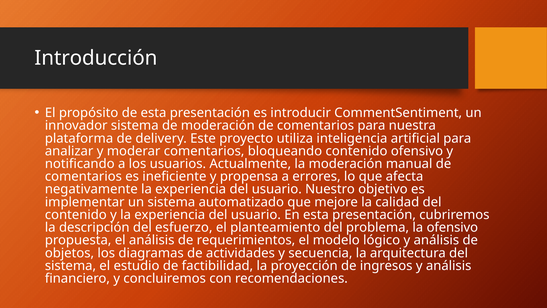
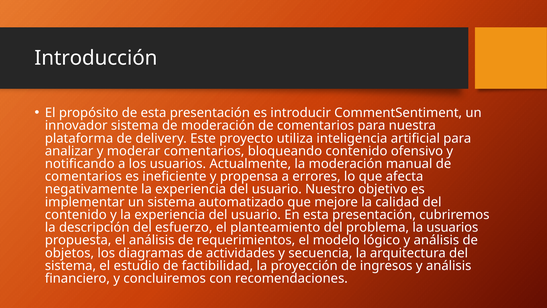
la ofensivo: ofensivo -> usuarios (452, 227)
